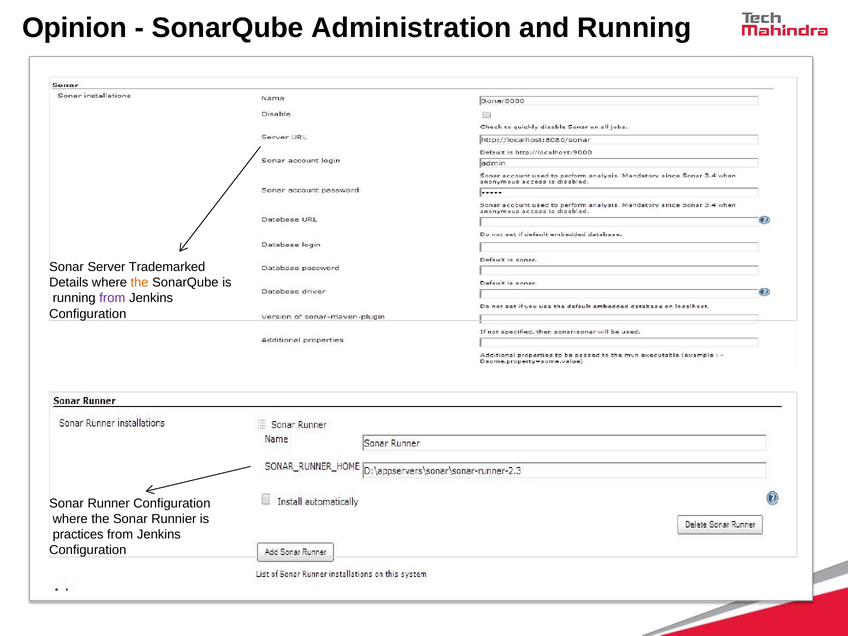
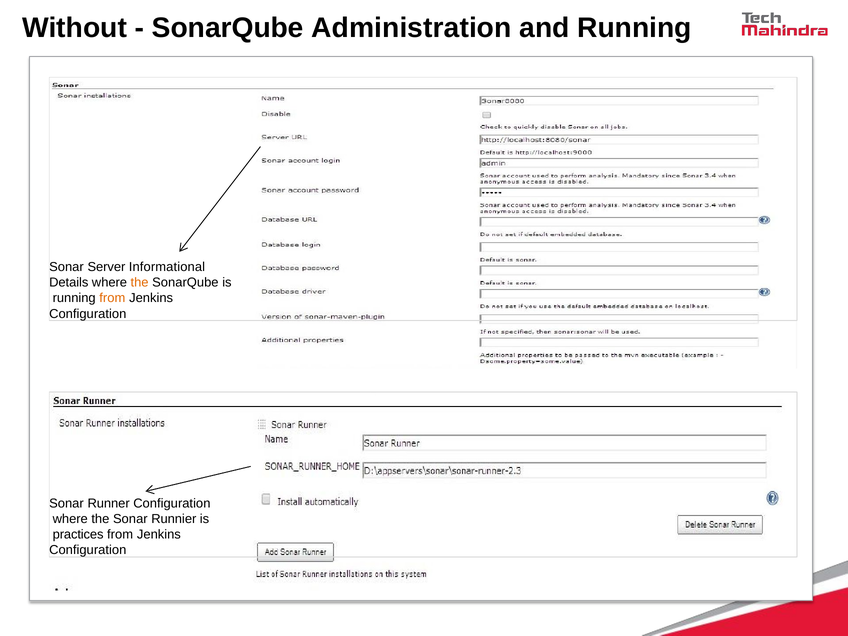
Opinion: Opinion -> Without (74, 28)
Trademarked: Trademarked -> Informational (167, 267)
from colour: purple -> orange (112, 298)
